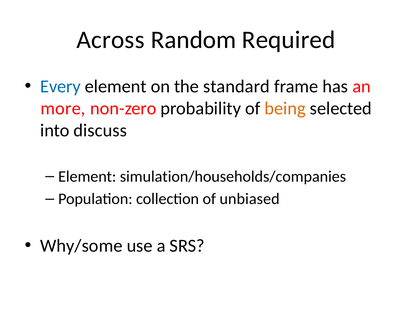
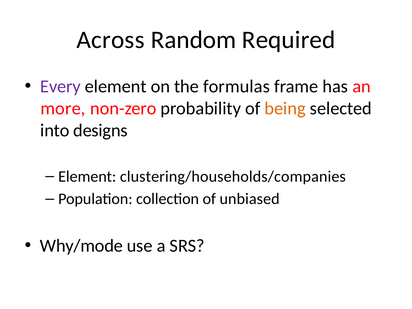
Every colour: blue -> purple (60, 86)
standard: standard -> formulas (236, 86)
discuss: discuss -> designs (100, 130)
simulation/households/companies: simulation/households/companies -> clustering/households/companies (233, 176)
Why/some: Why/some -> Why/mode (81, 246)
